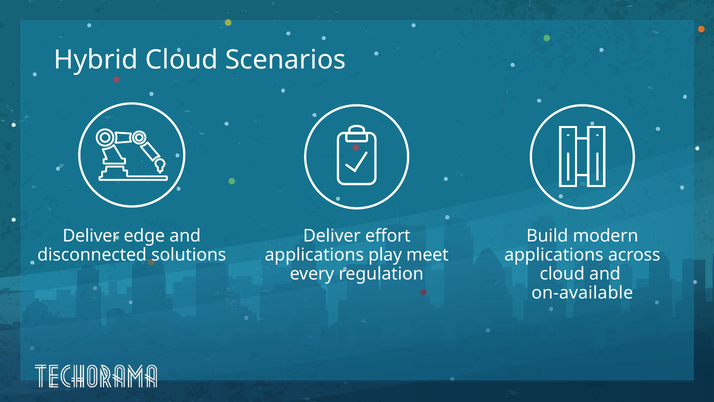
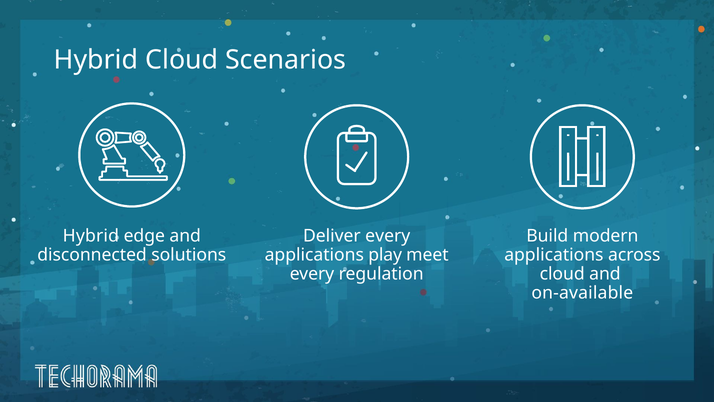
Deliver: Deliver -> Hybrid (91, 236)
Deliver effort: effort -> every (388, 236)
